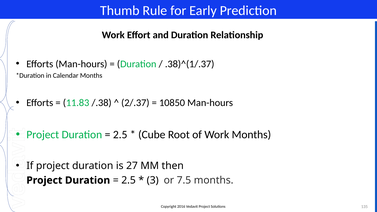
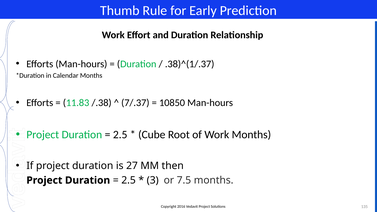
2/.37: 2/.37 -> 7/.37 (135, 103)
